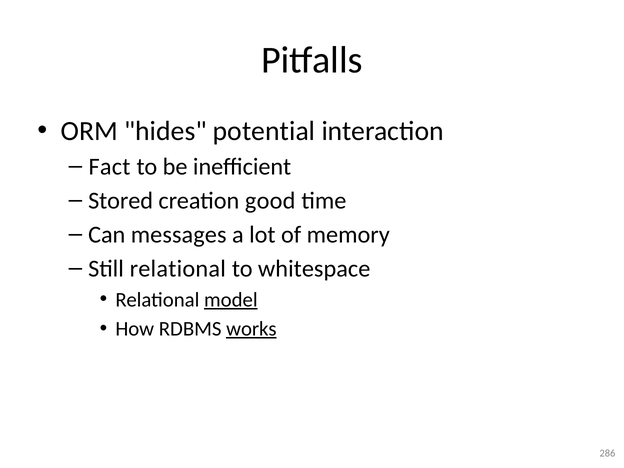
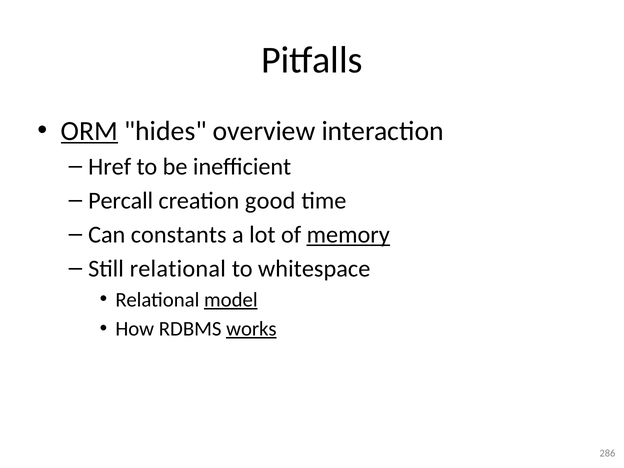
ORM underline: none -> present (89, 131)
potential: potential -> overview (264, 131)
Fact: Fact -> Href (110, 167)
Stored: Stored -> Percall (121, 201)
messages: messages -> constants (179, 235)
memory underline: none -> present (348, 235)
